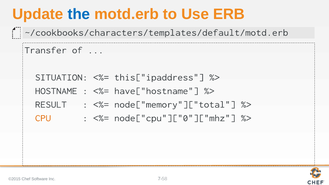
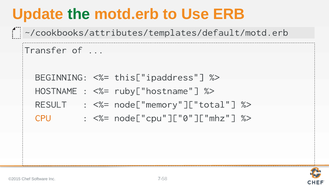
the colour: blue -> green (79, 14)
~/cookbooks/characters/templates/default/motd.erb: ~/cookbooks/characters/templates/default/motd.erb -> ~/cookbooks/attributes/templates/default/motd.erb (156, 33)
SITUATION: SITUATION -> BEGINNING (61, 77)
have["hostname: have["hostname -> ruby["hostname (156, 91)
